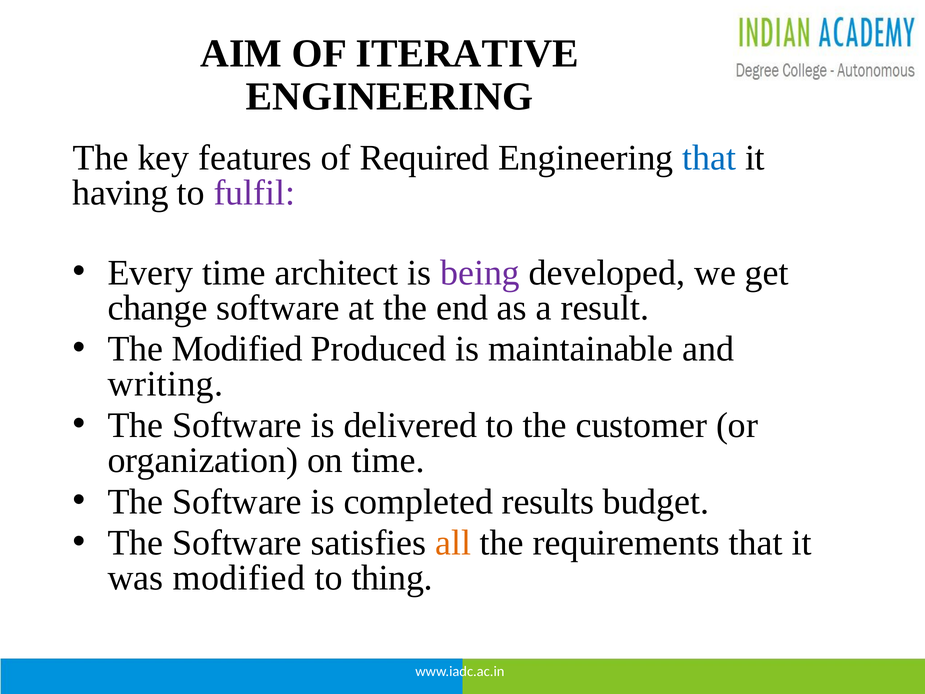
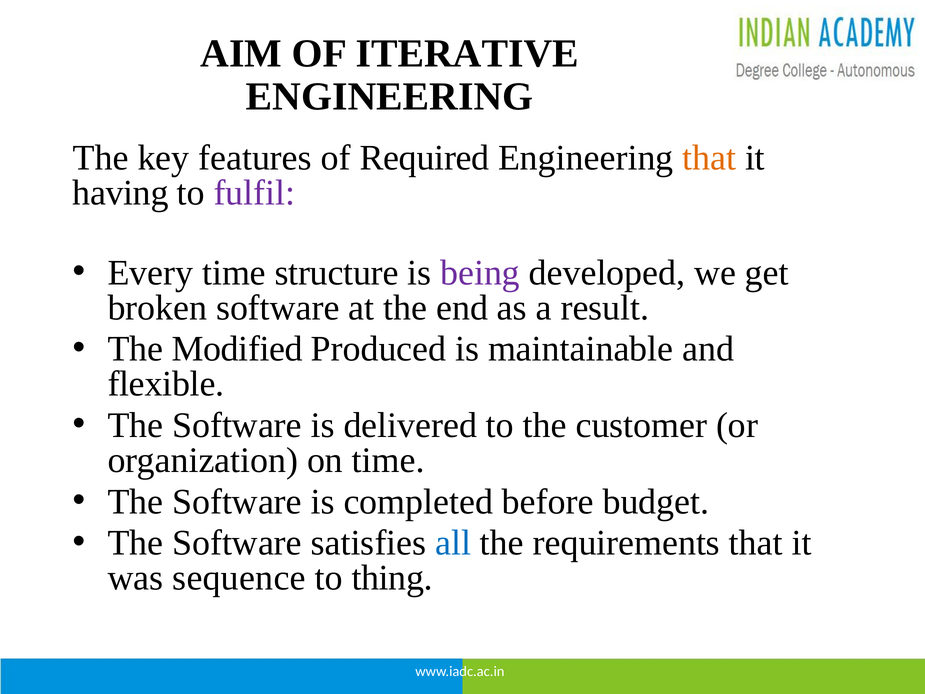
that colour: blue -> orange (709, 158)
architect: architect -> structure (337, 273)
change: change -> broken (157, 308)
writing: writing -> flexible (166, 384)
results: results -> before (548, 501)
all colour: orange -> blue (453, 543)
was modified: modified -> sequence (239, 578)
